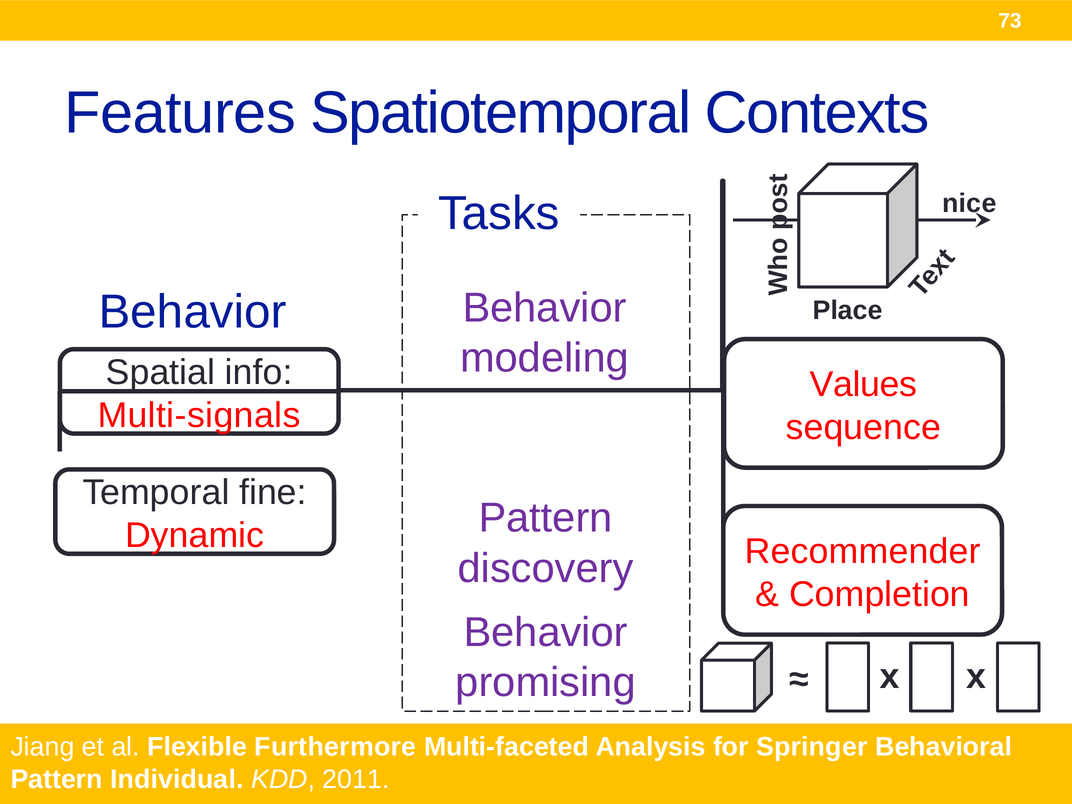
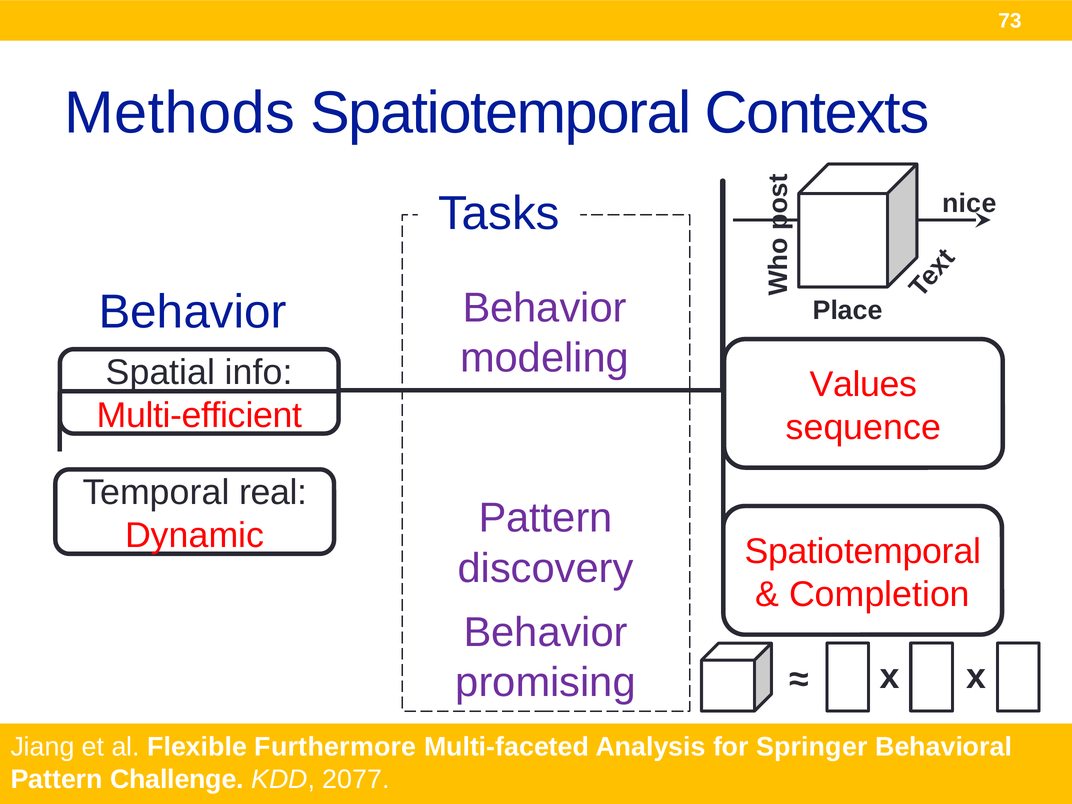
Features: Features -> Methods (180, 113)
Multi-signals: Multi-signals -> Multi-efficient (199, 415)
fine: fine -> real (273, 493)
Recommender: Recommender -> Spatiotemporal (863, 551)
Individual: Individual -> Challenge (177, 779)
2011: 2011 -> 2077 (356, 779)
